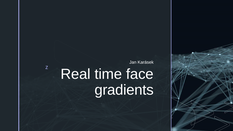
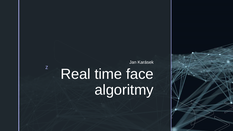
gradients: gradients -> algoritmy (124, 90)
